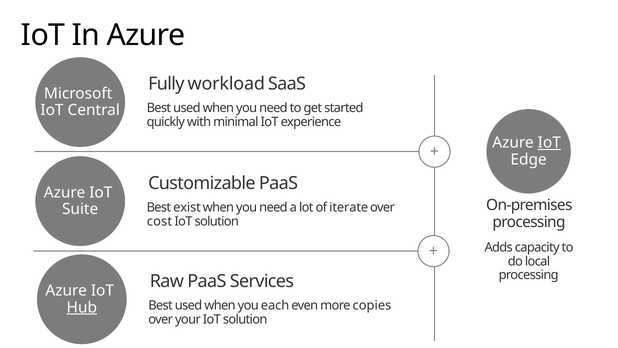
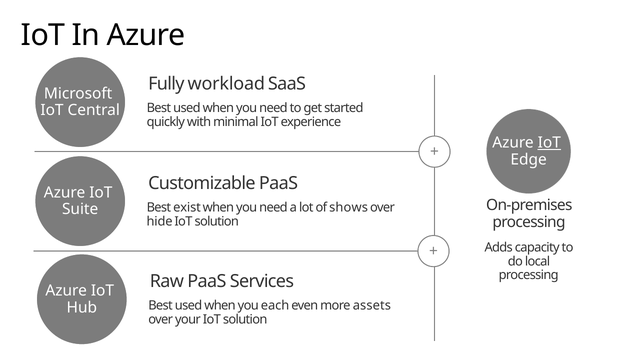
iterate: iterate -> shows (349, 207)
cost: cost -> hide (160, 221)
copies: copies -> assets (372, 305)
Hub underline: present -> none (82, 307)
